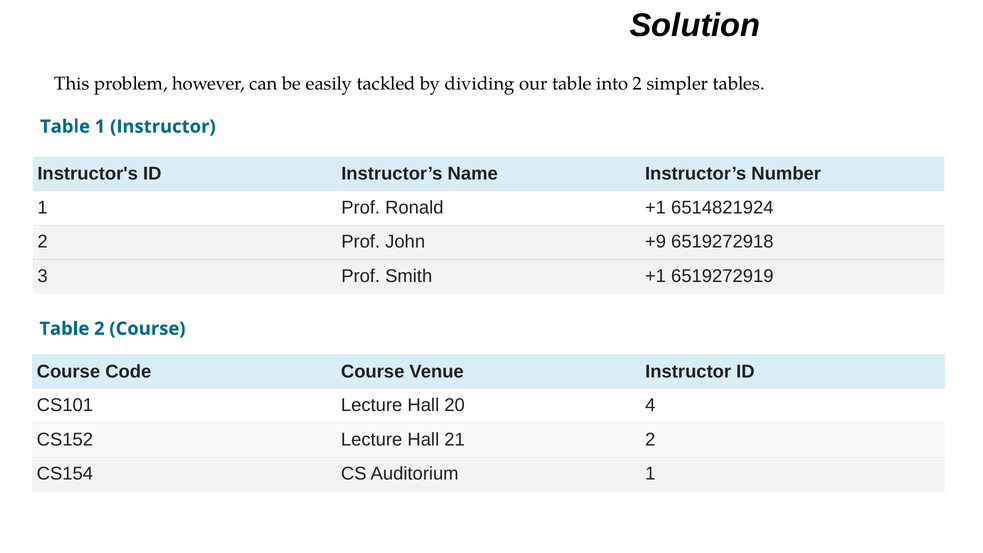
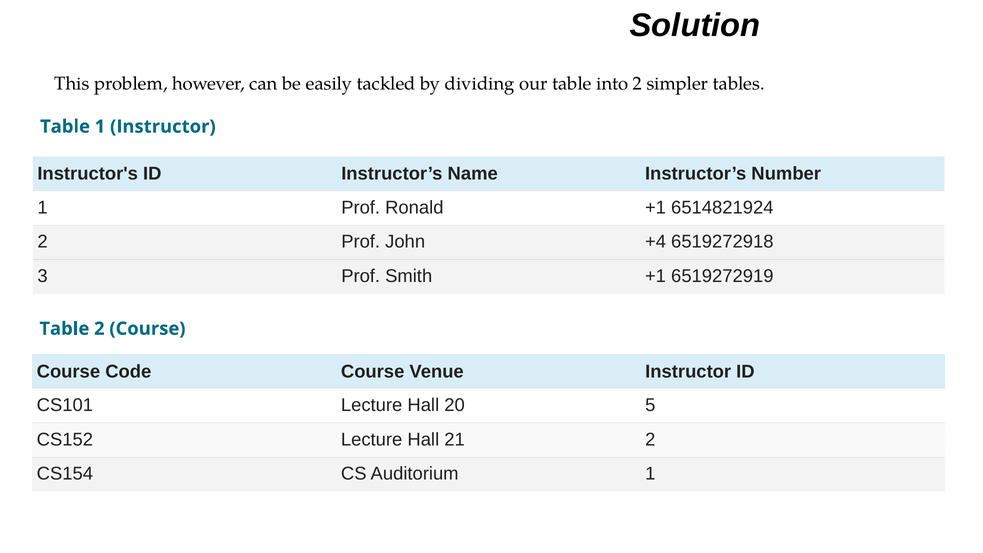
+9: +9 -> +4 (656, 242)
4: 4 -> 5 (650, 405)
